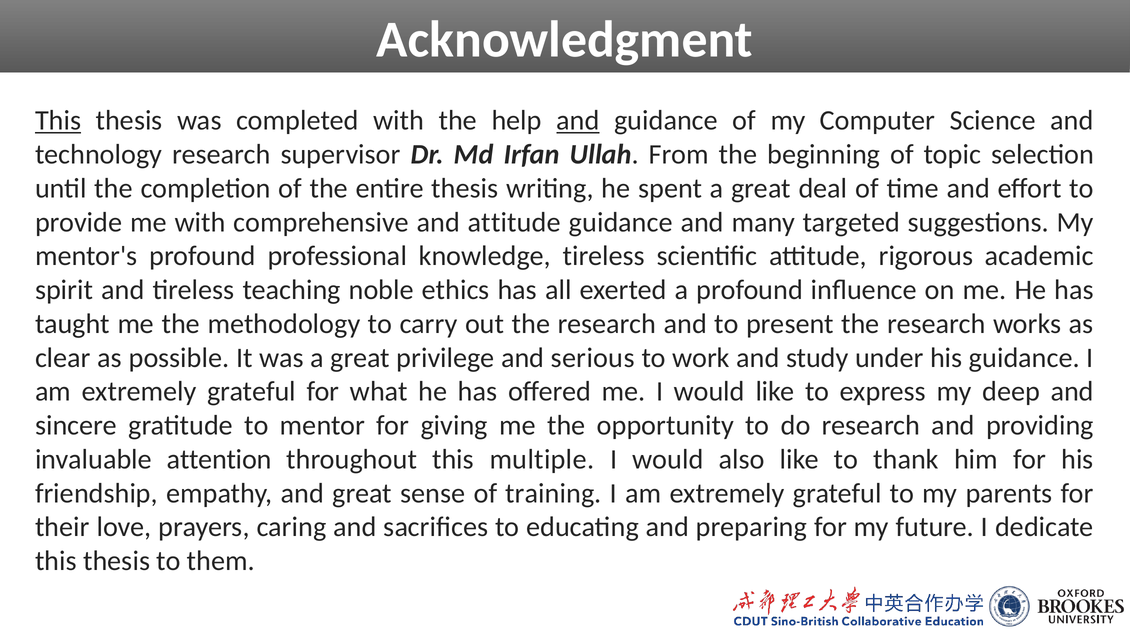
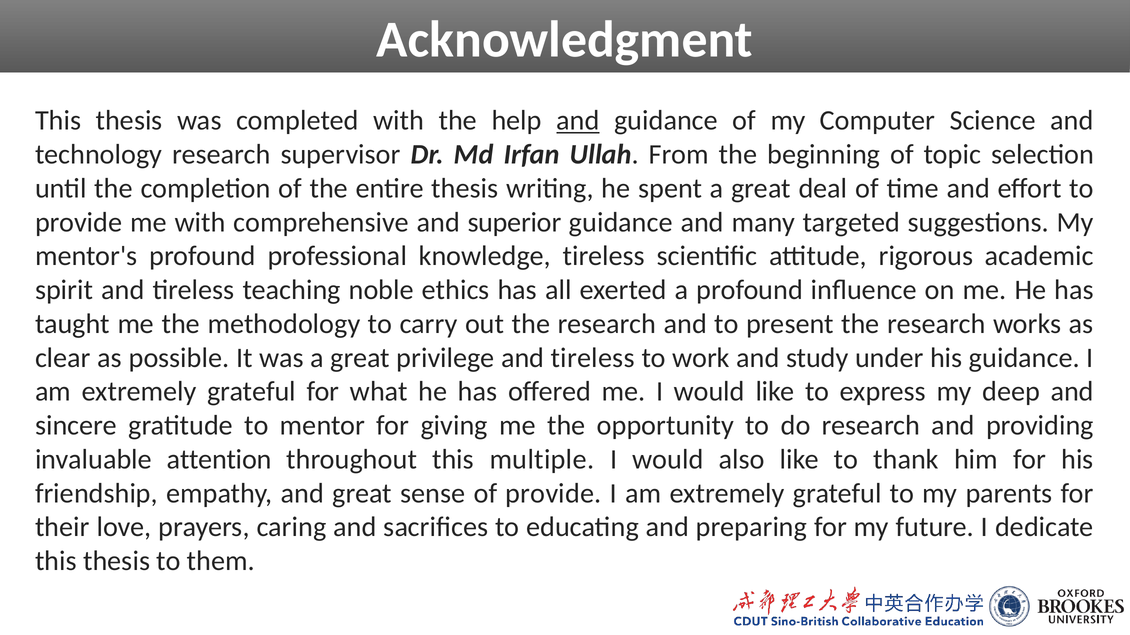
This underline: present -> none (58, 121)
and attitude: attitude -> superior (514, 222)
privilege and serious: serious -> tireless (593, 358)
of training: training -> provide (553, 494)
